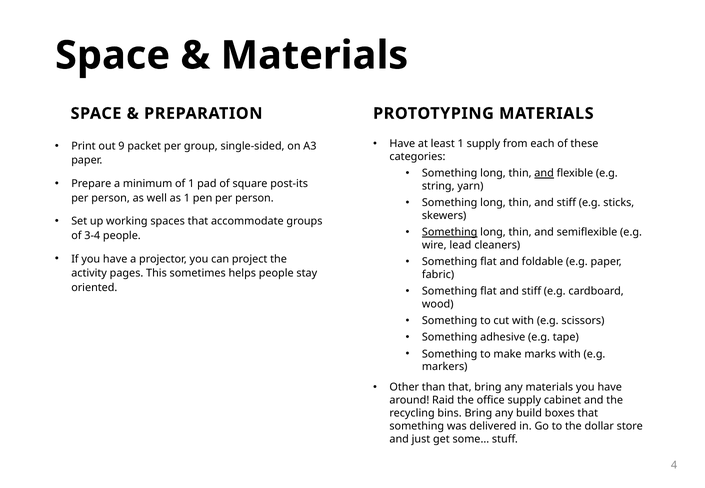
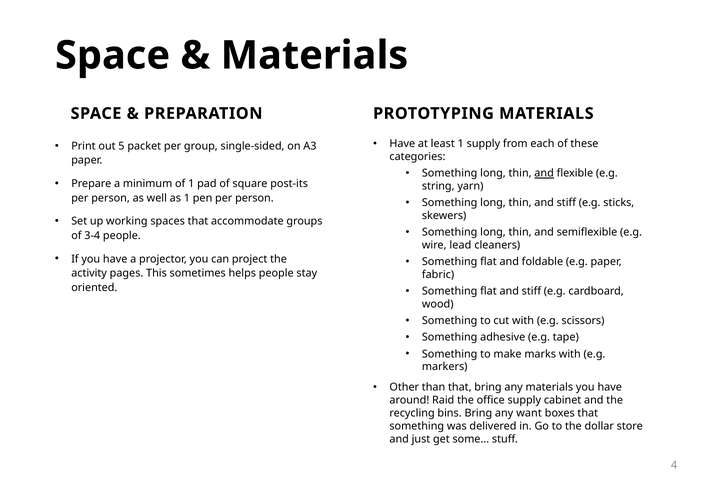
9: 9 -> 5 (121, 146)
Something underline: present -> none (450, 232)
build: build -> want (529, 413)
